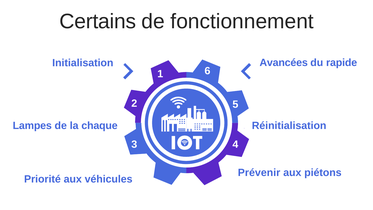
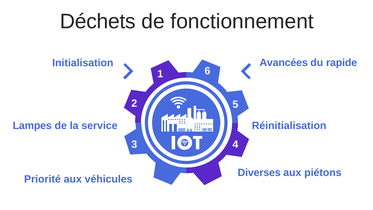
Certains: Certains -> Déchets (98, 21)
chaque: chaque -> service (99, 126)
Prévenir: Prévenir -> Diverses (259, 172)
